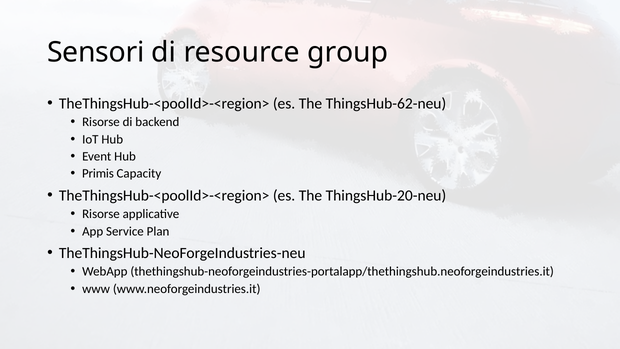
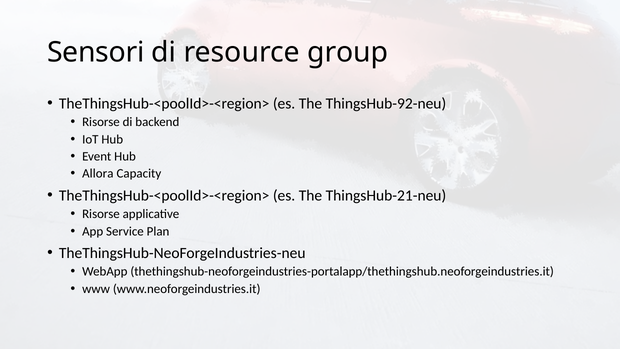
ThingsHub-62-neu: ThingsHub-62-neu -> ThingsHub-92-neu (386, 103)
Primis: Primis -> Allora (98, 174)
ThingsHub-20-neu: ThingsHub-20-neu -> ThingsHub-21-neu (386, 195)
